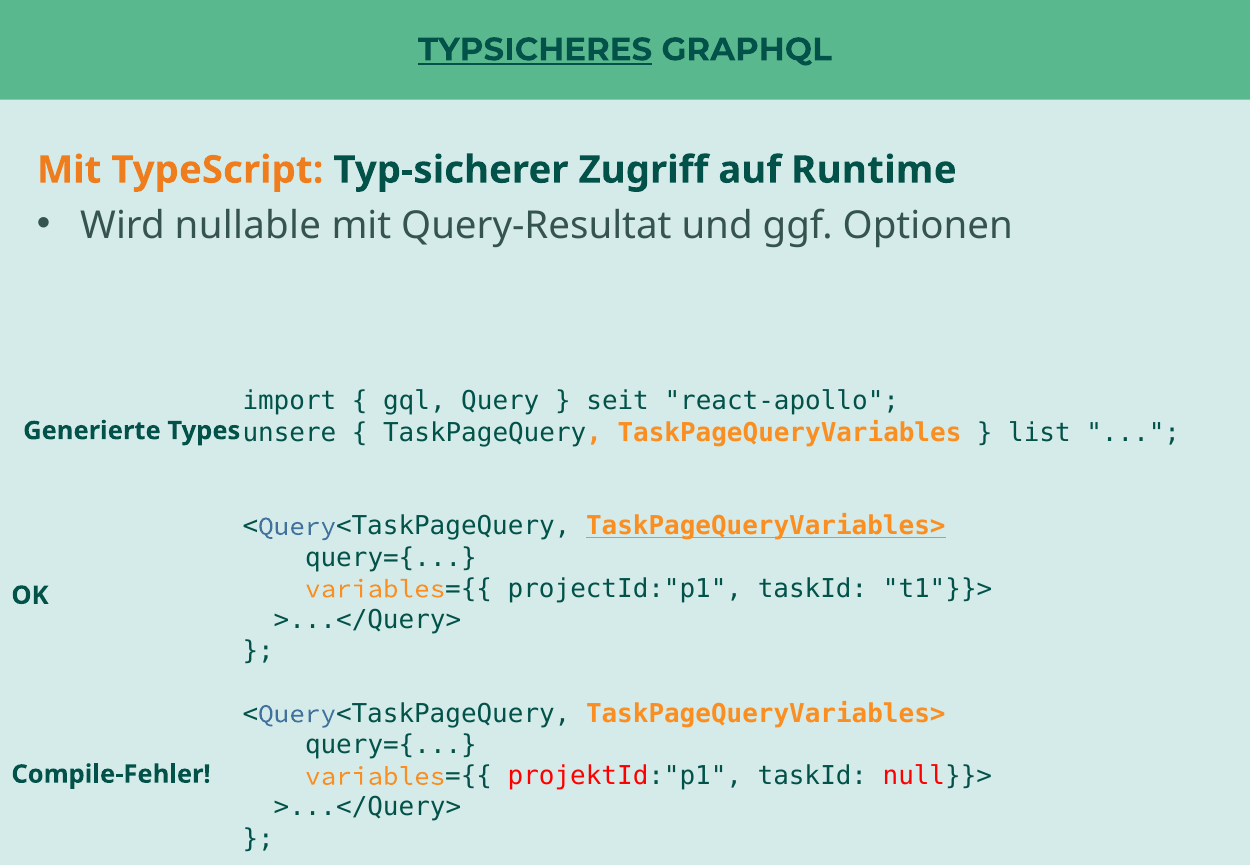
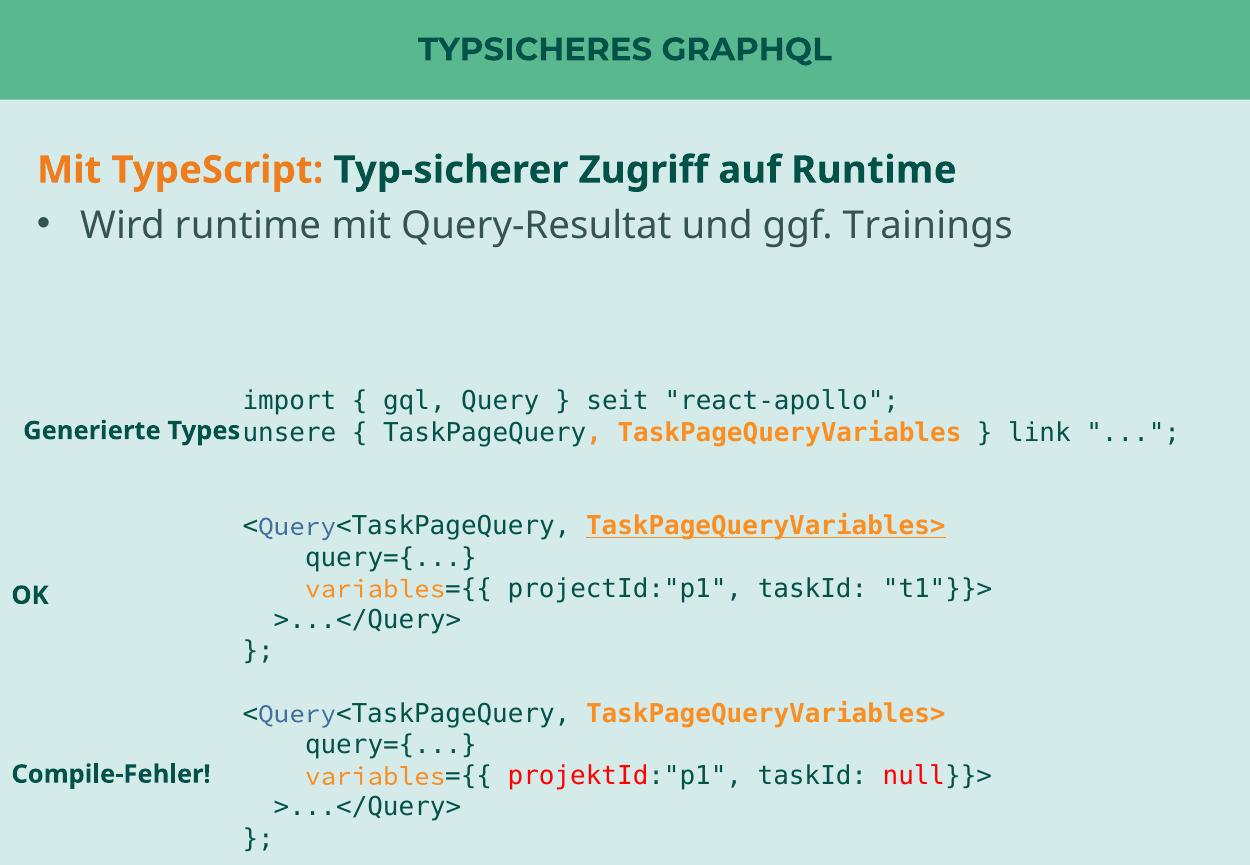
TYPSICHERES underline: present -> none (535, 50)
Wird nullable: nullable -> runtime (248, 225)
Optionen: Optionen -> Trainings (928, 225)
list: list -> link (1039, 433)
